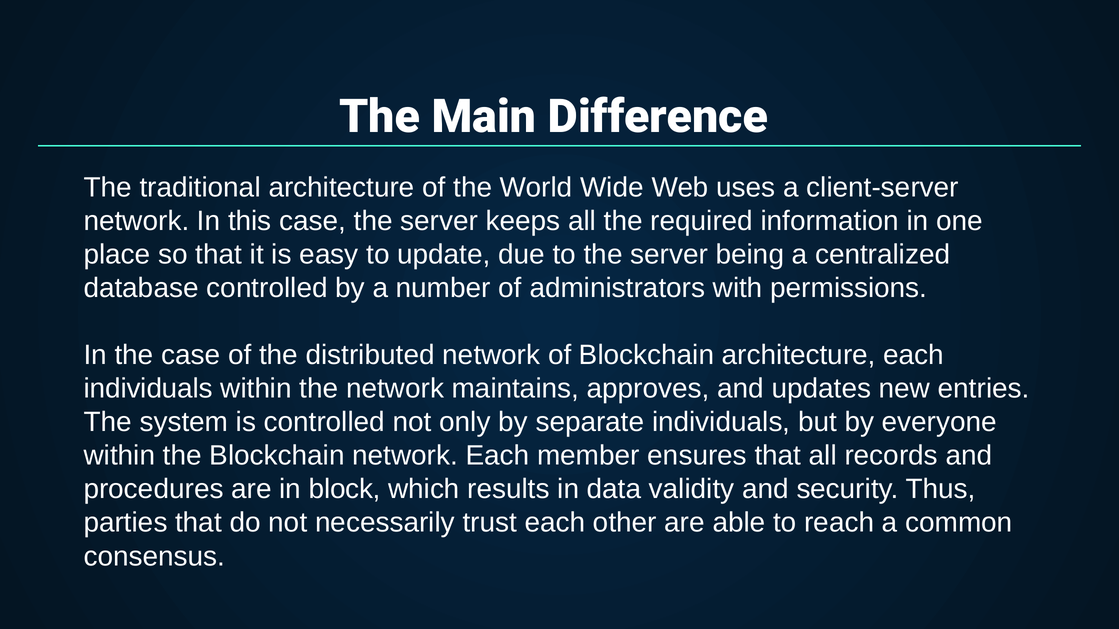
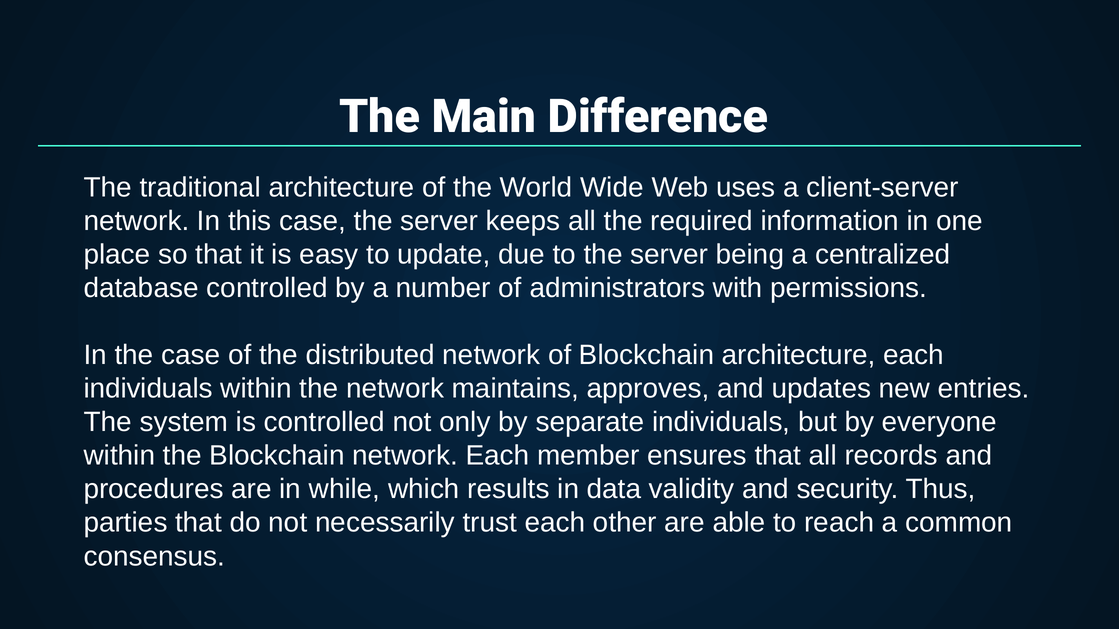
block: block -> while (345, 490)
